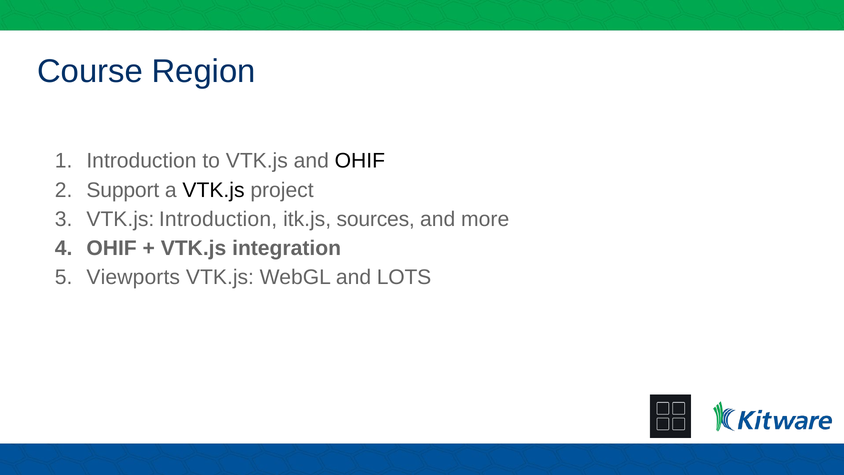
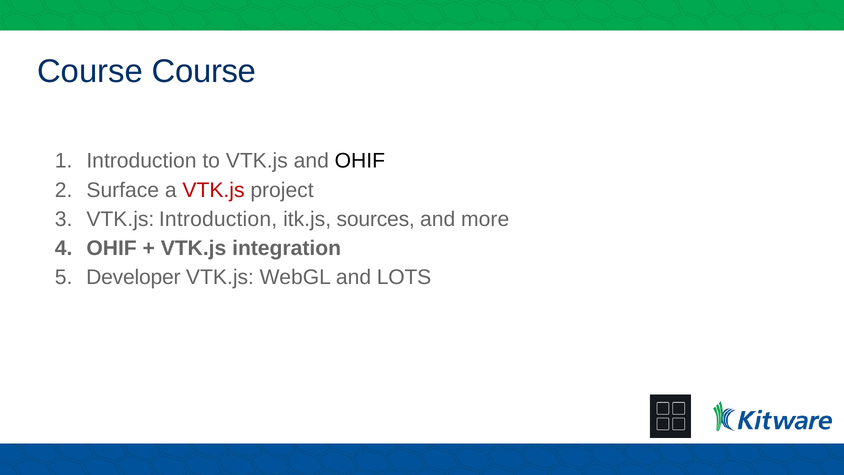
Course Region: Region -> Course (204, 72)
Support: Support -> Surface (123, 190)
VTK.js colour: black -> red (213, 190)
Viewports: Viewports -> Developer (133, 277)
